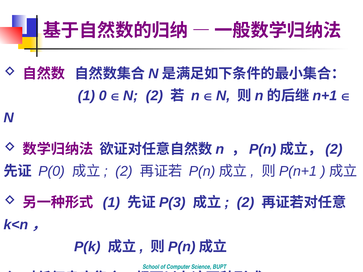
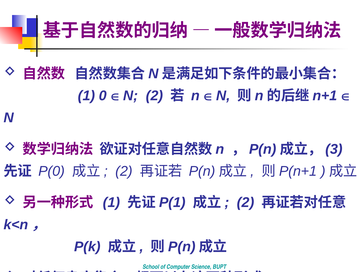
2: 2 -> 3 (334, 149)
P(3: P(3 -> P(1 (172, 203)
